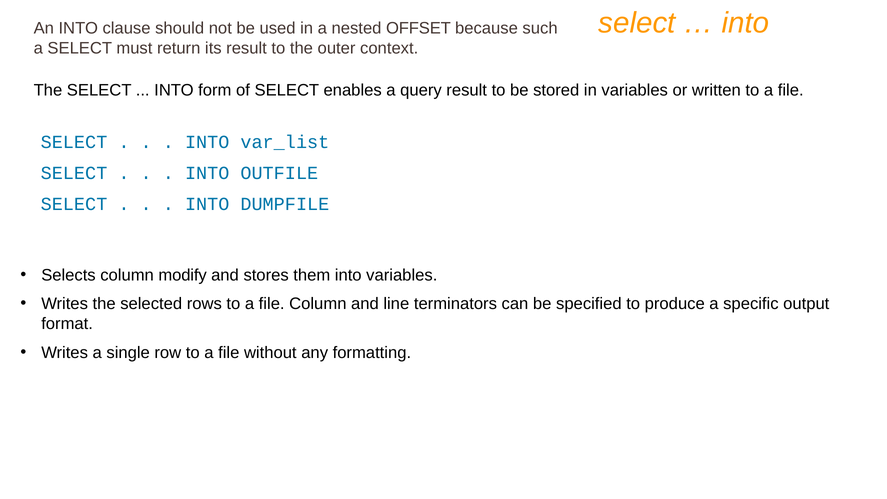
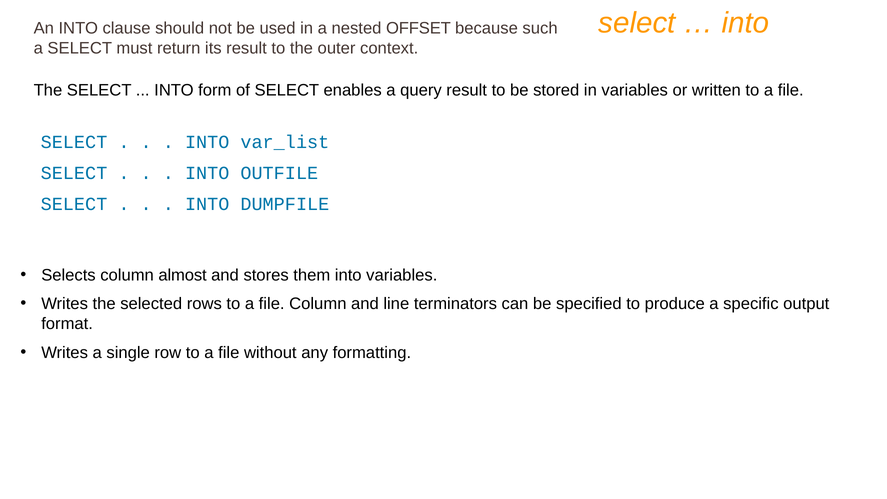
modify: modify -> almost (183, 275)
